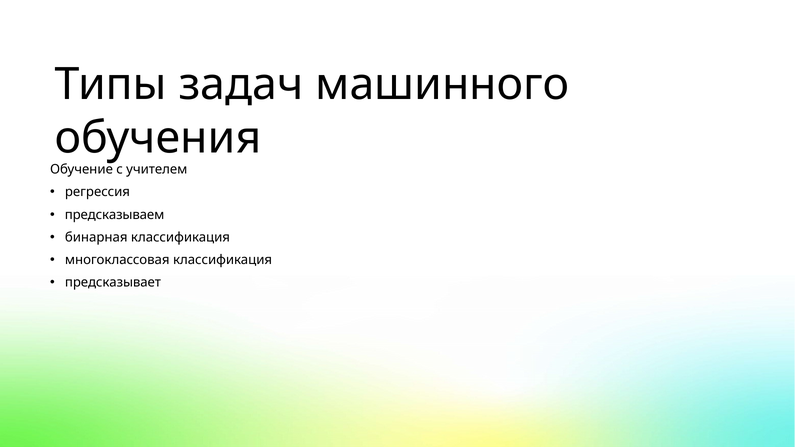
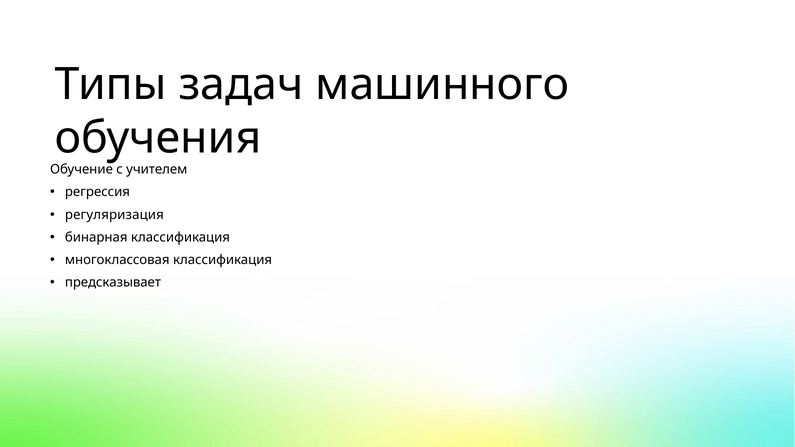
предсказываем: предсказываем -> регуляризация (114, 215)
